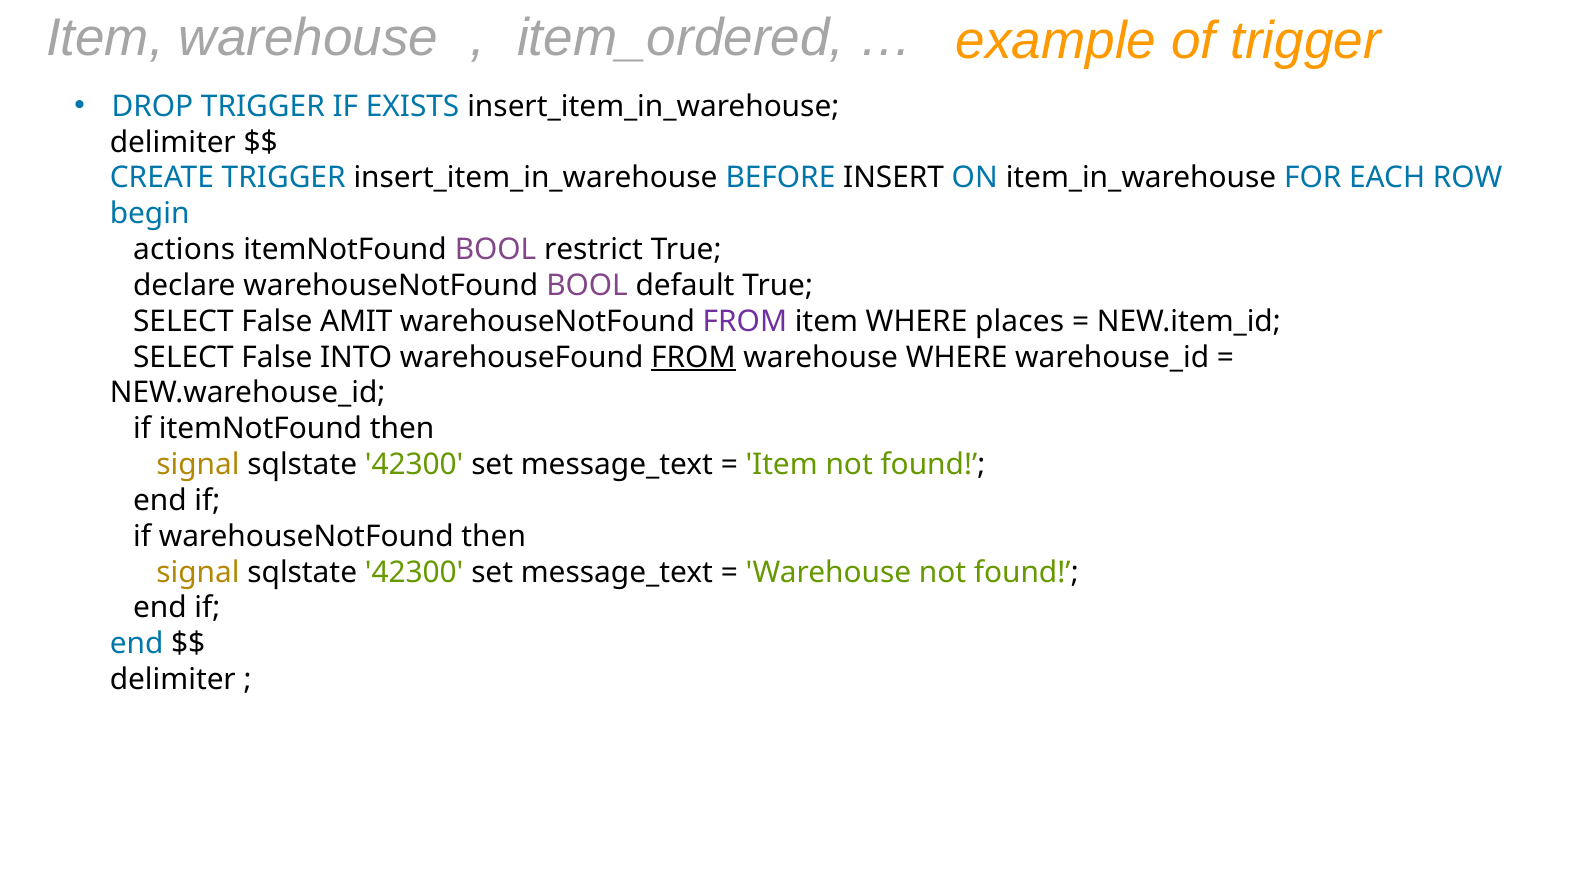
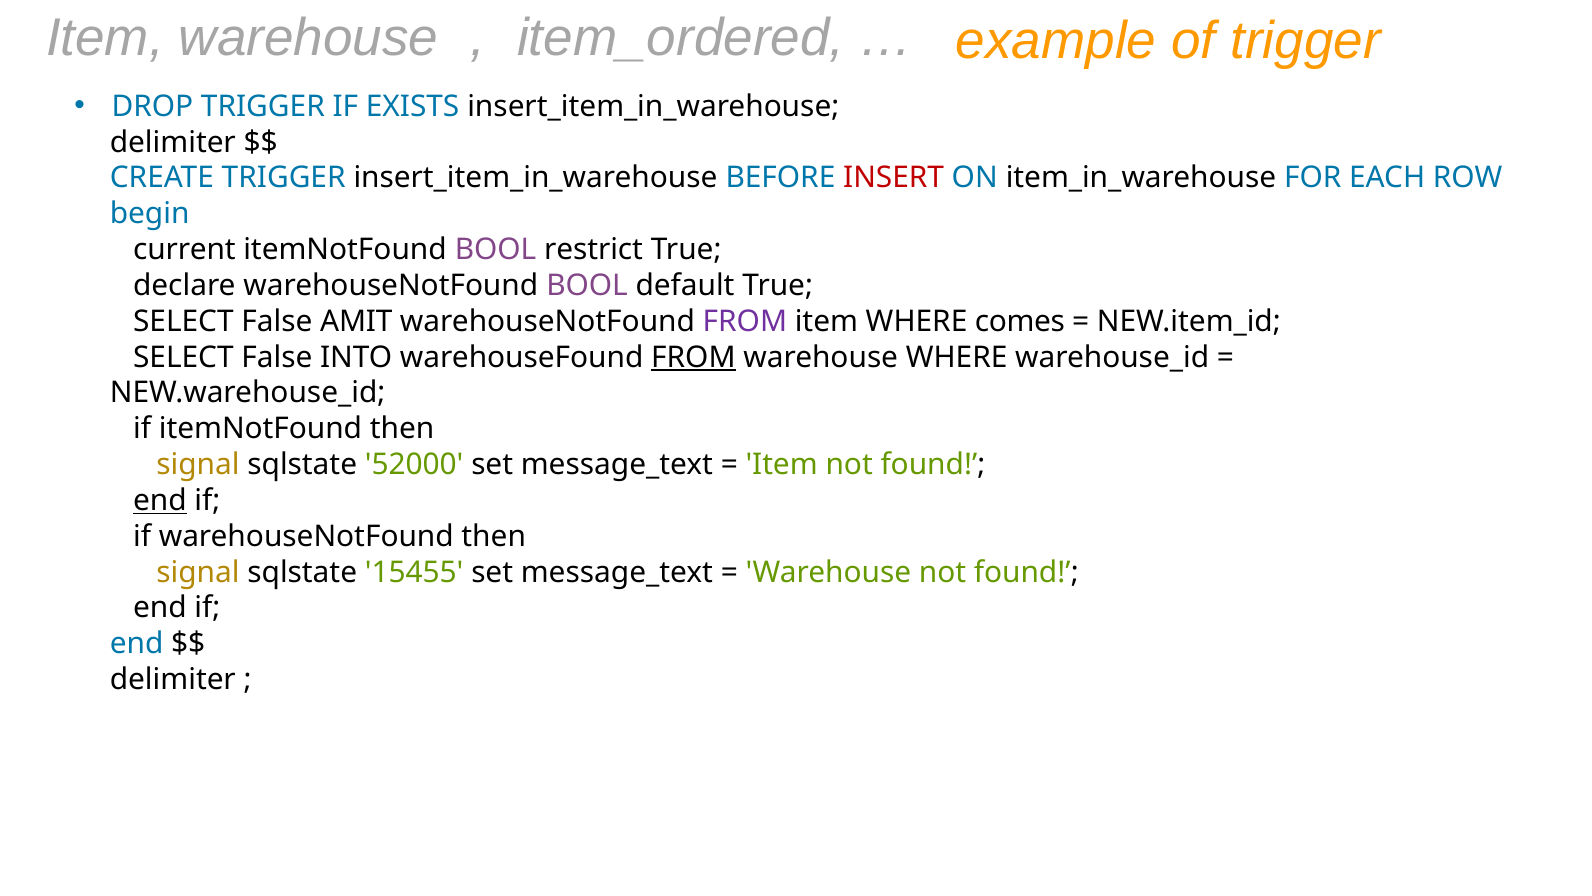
INSERT colour: black -> red (894, 178)
actions: actions -> current (184, 250)
places: places -> comes (1020, 321)
42300: 42300 -> 52000 (414, 464)
end underline: none -> present (160, 500)
42300: 42300 -> 15455 (414, 572)
